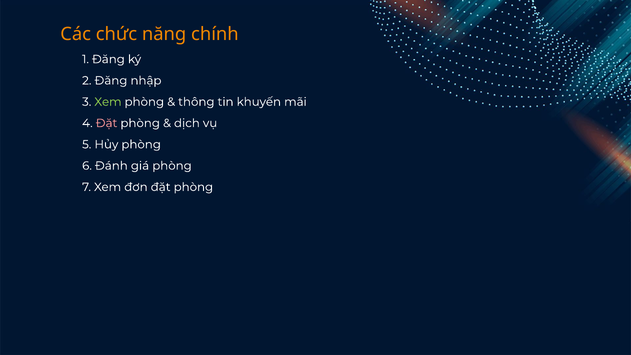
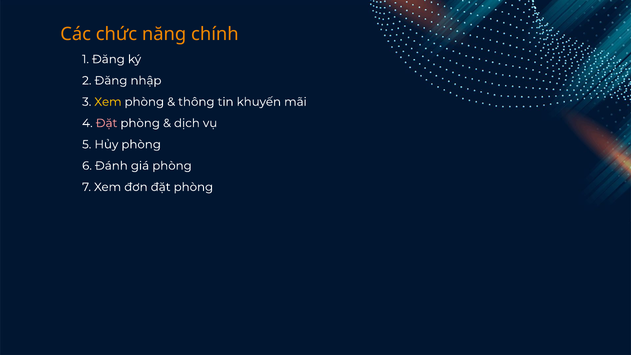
Xem colour: light green -> yellow (108, 102)
